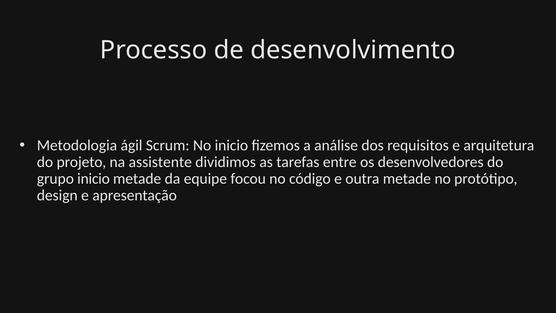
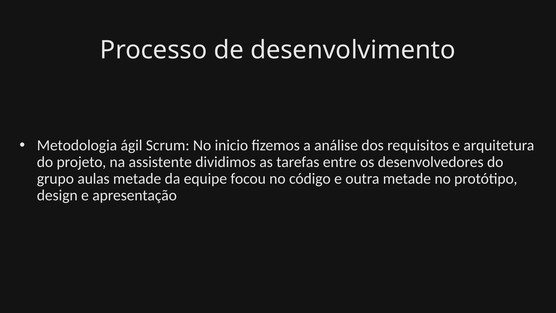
grupo inicio: inicio -> aulas (94, 179)
